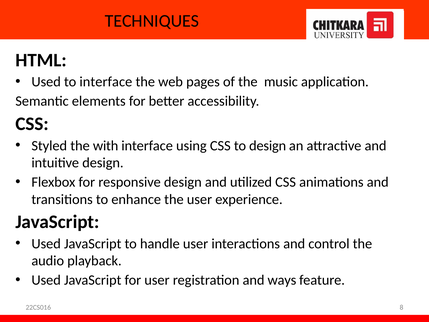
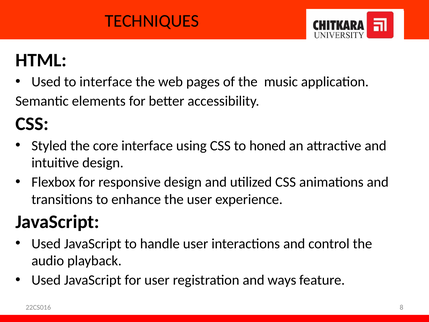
with: with -> core (106, 145)
to design: design -> honed (268, 145)
